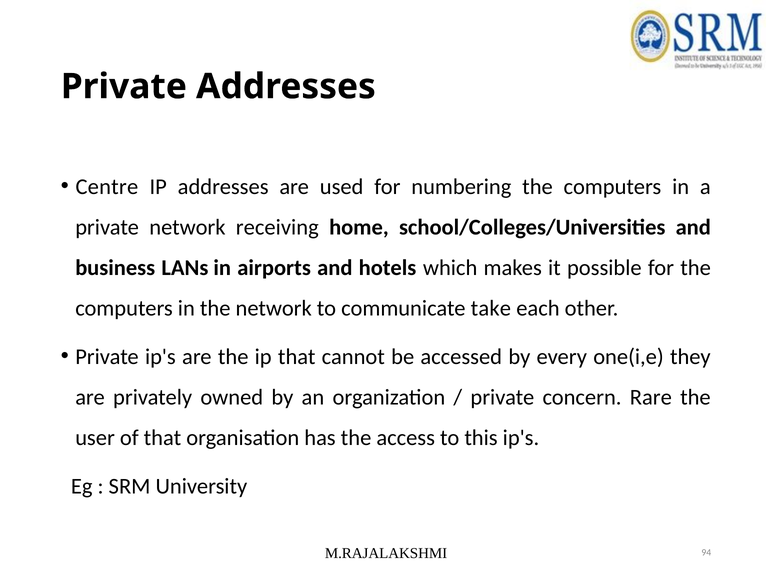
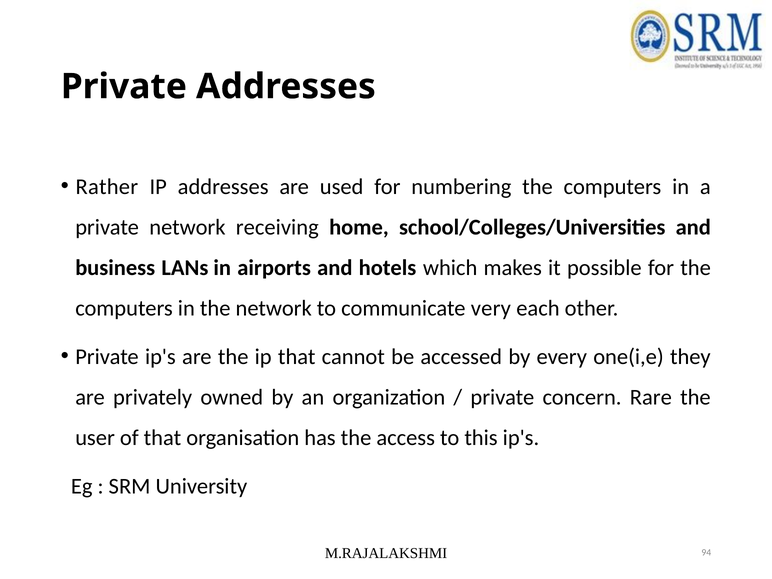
Centre: Centre -> Rather (107, 187)
take: take -> very (491, 308)
